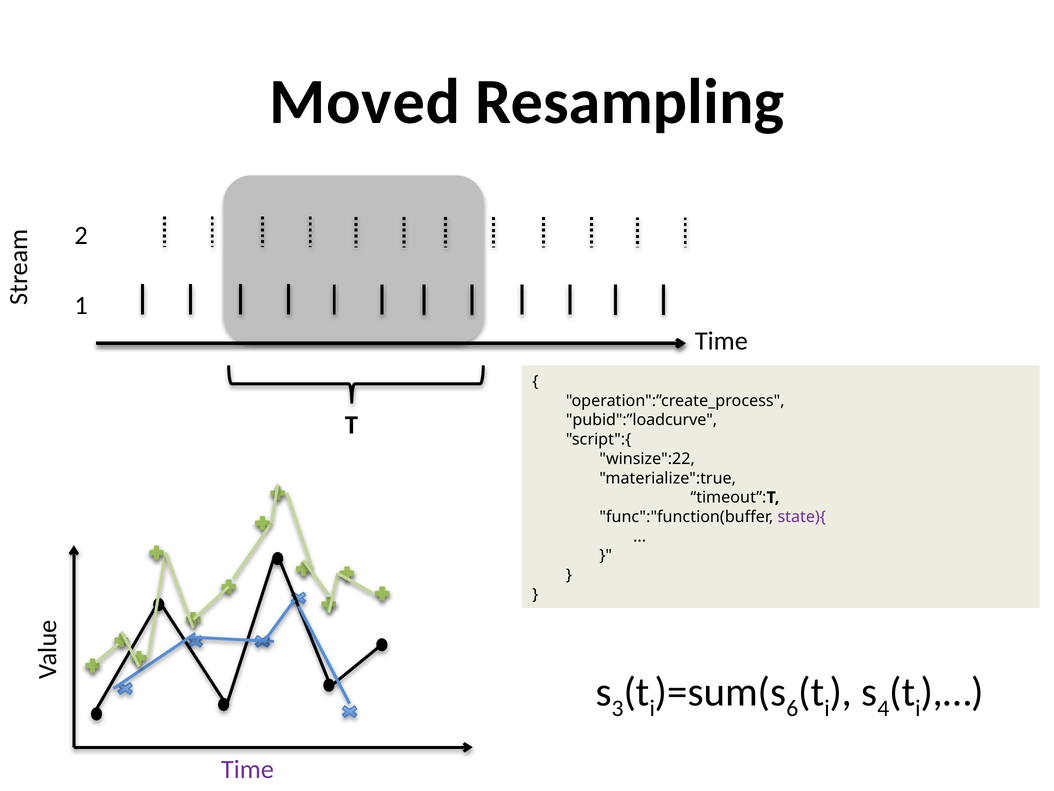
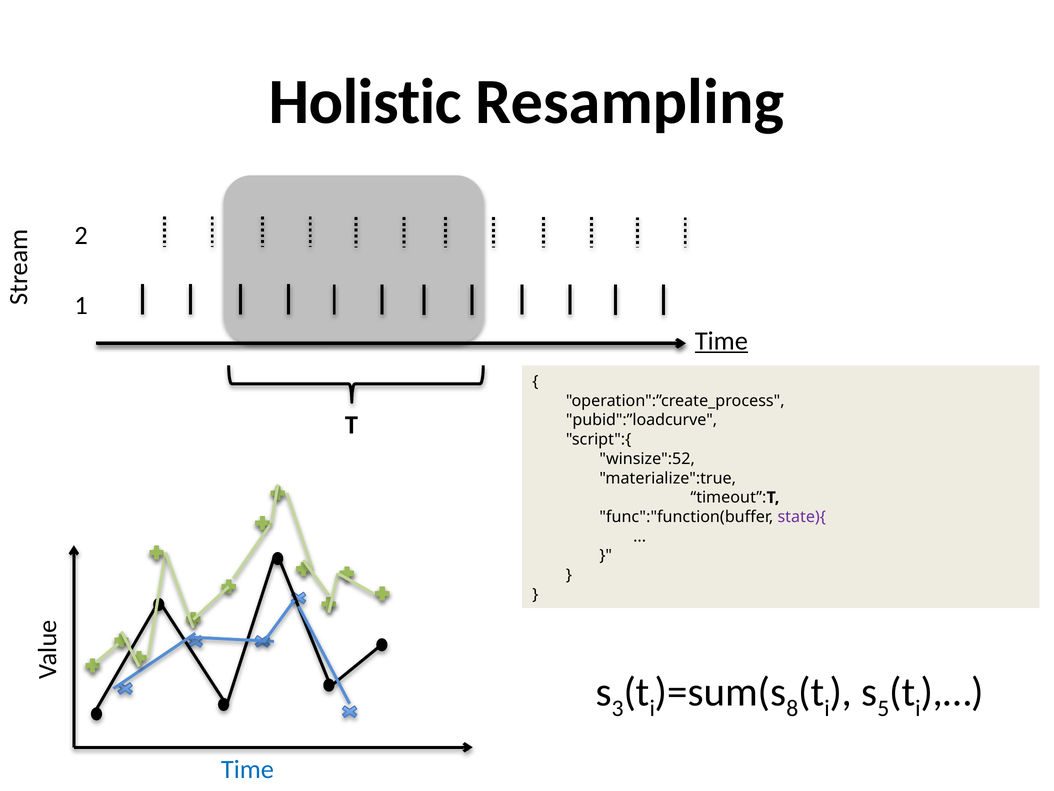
Moved: Moved -> Holistic (365, 102)
Time underline: none -> present (721, 341)
winsize":22: winsize":22 -> winsize":52 (647, 459)
6: 6 -> 8 (792, 708)
4: 4 -> 5 (883, 708)
Time colour: purple -> blue (247, 769)
